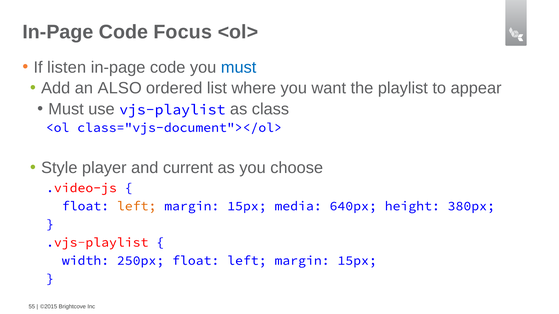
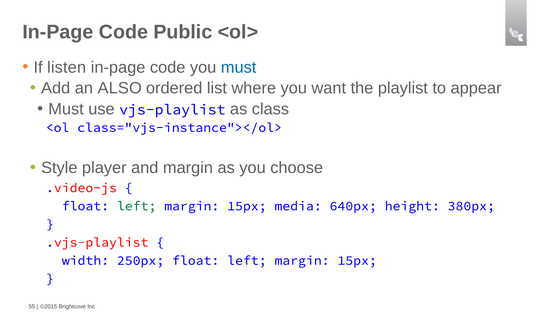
Focus: Focus -> Public (183, 32)
class="vjs-document"></ol>: class="vjs-document"></ol> -> class="vjs-instance"></ol> (180, 128)
and current: current -> margin (188, 168)
left colour: orange -> green (137, 206)
